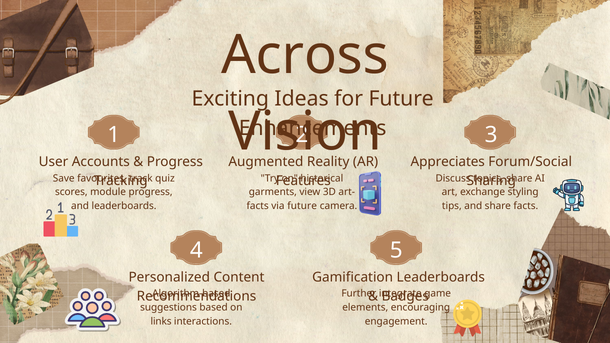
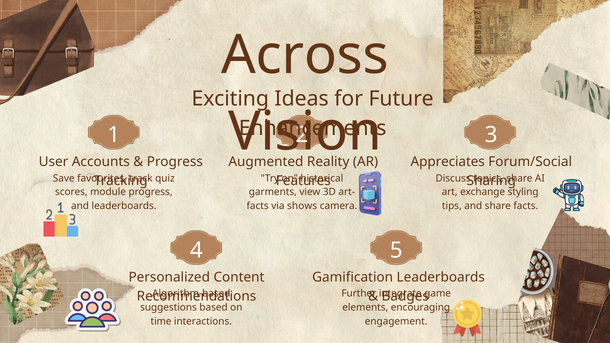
via future: future -> shows (302, 206)
links: links -> time (161, 322)
